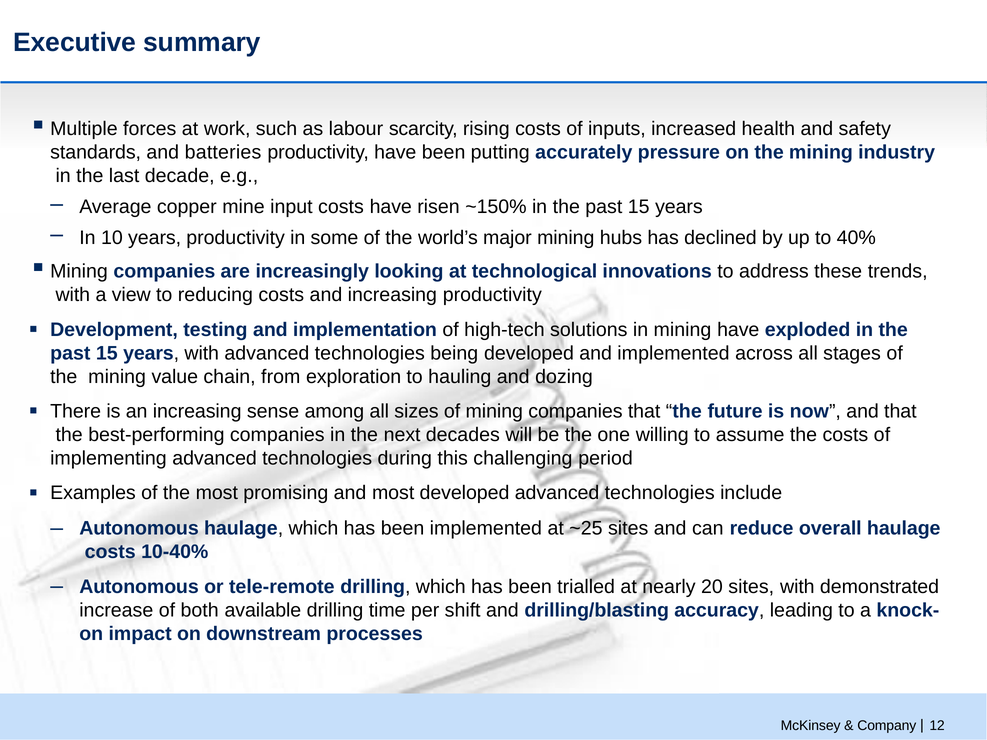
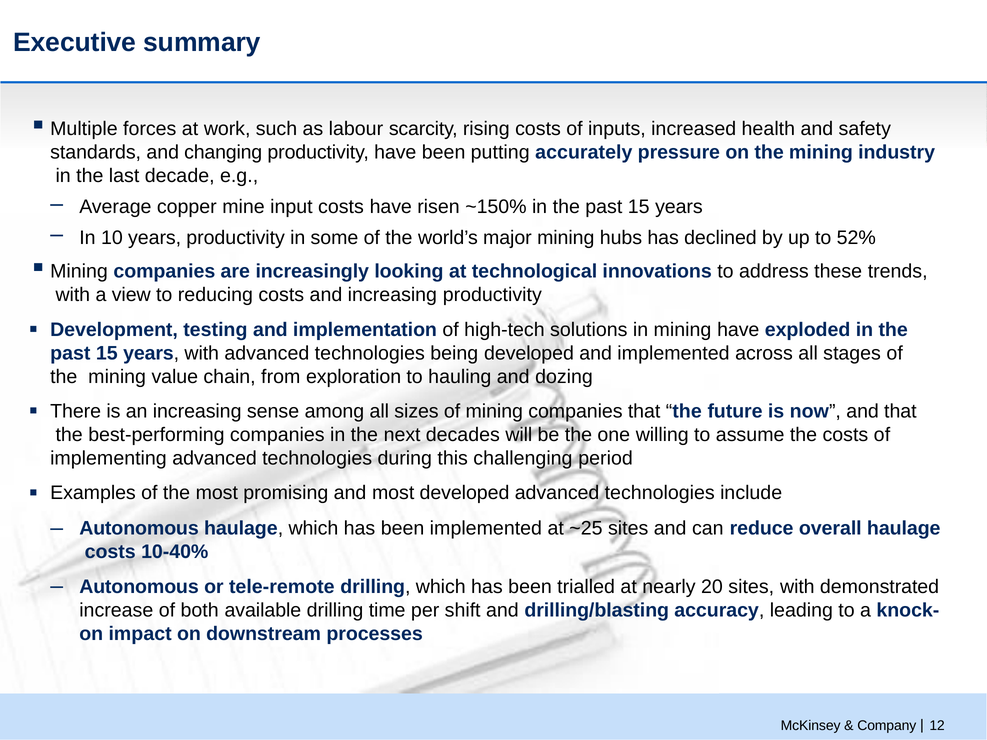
batteries: batteries -> changing (223, 152)
40%: 40% -> 52% (856, 238)
